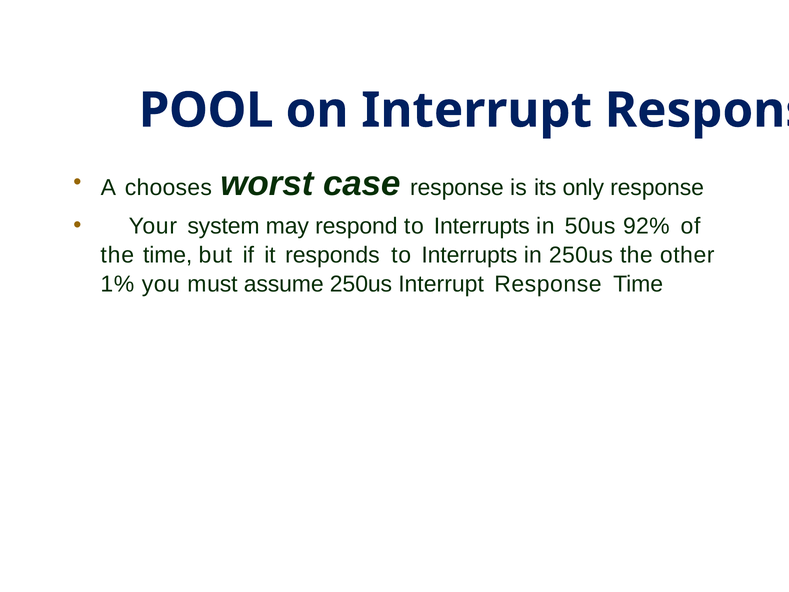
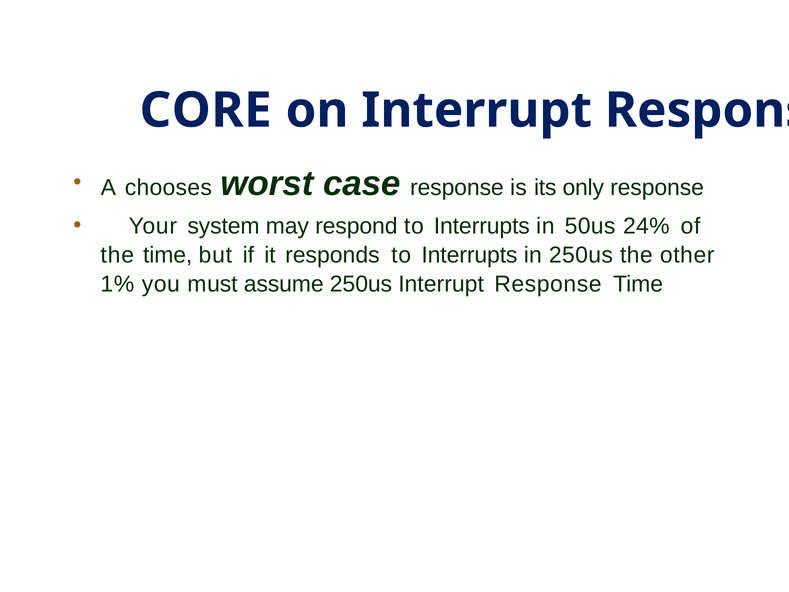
POOL: POOL -> CORE (206, 110)
92%: 92% -> 24% (646, 226)
